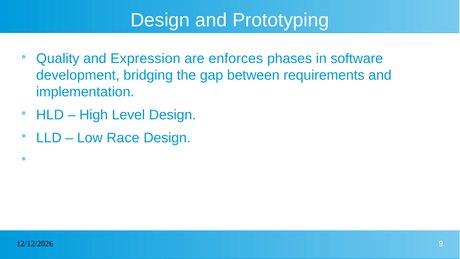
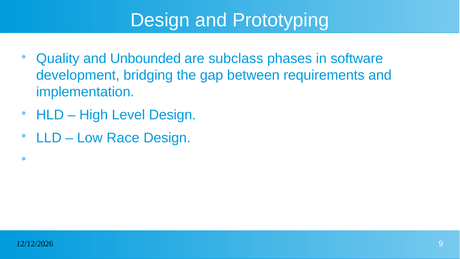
Expression: Expression -> Unbounded (146, 59)
enforces: enforces -> subclass (236, 59)
